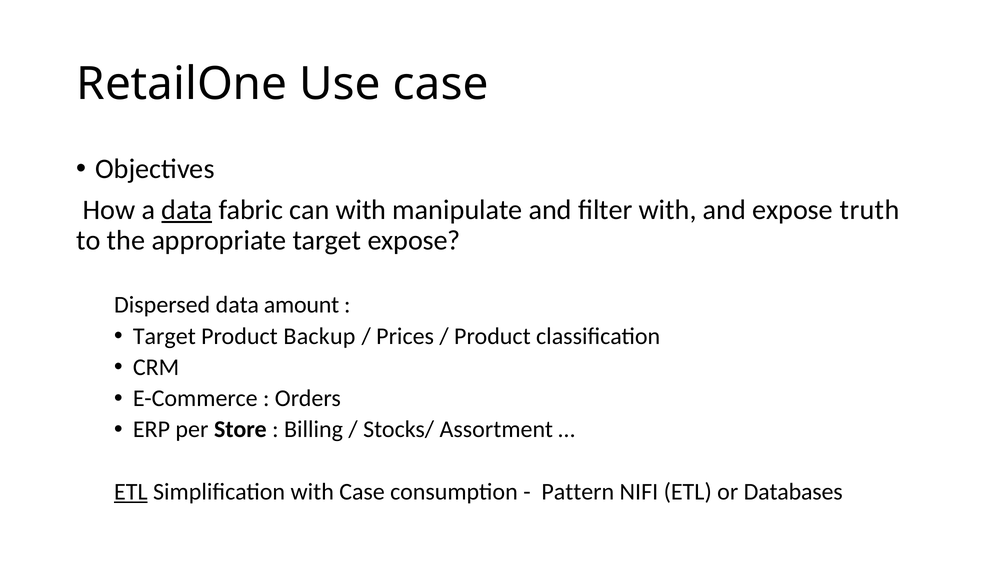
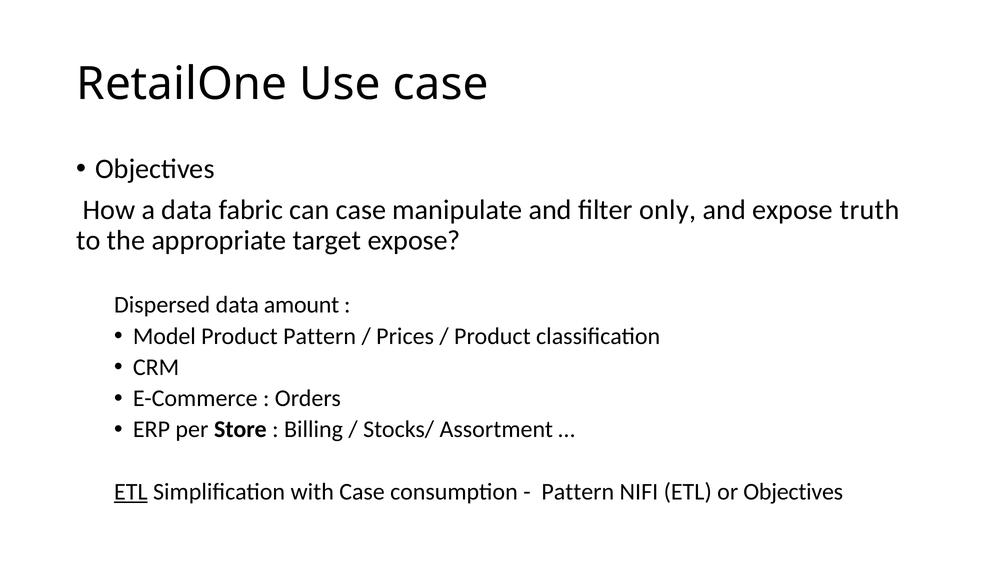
data underline: present -> none (187, 210)
can with: with -> case (361, 210)
filter with: with -> only (668, 210)
Target: Target -> Model (164, 336)
Product Backup: Backup -> Pattern (320, 336)
or Databases: Databases -> Objectives (793, 492)
